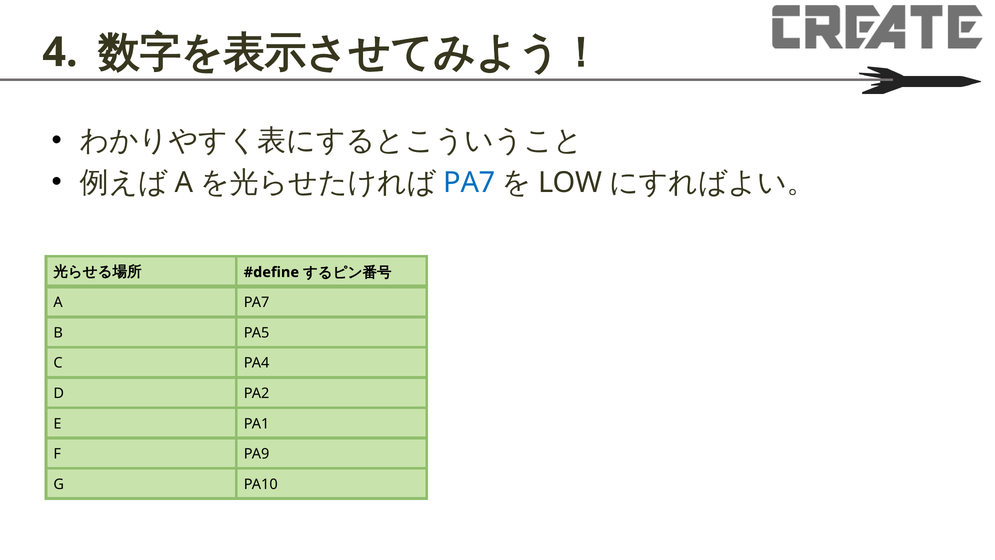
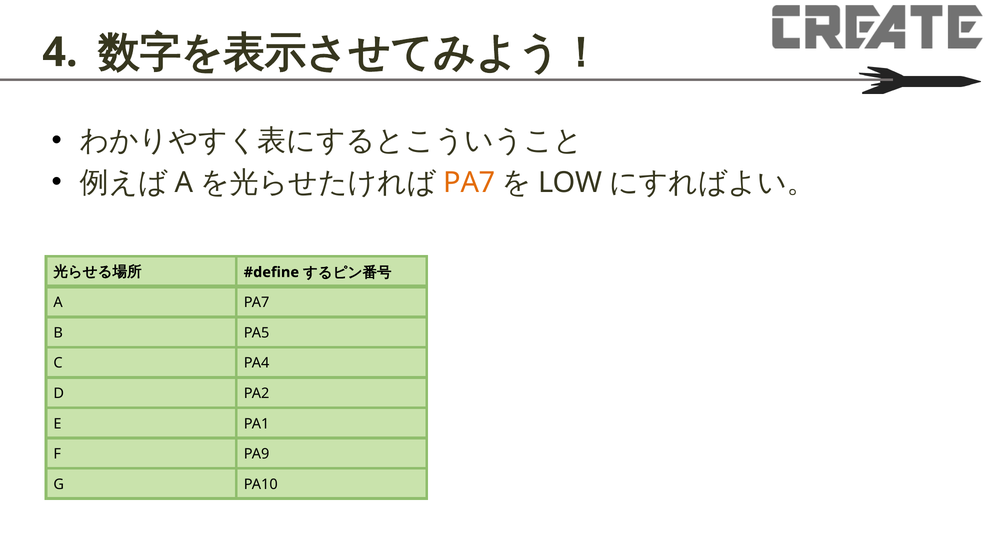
PA7 colour: blue -> orange (469, 182)
